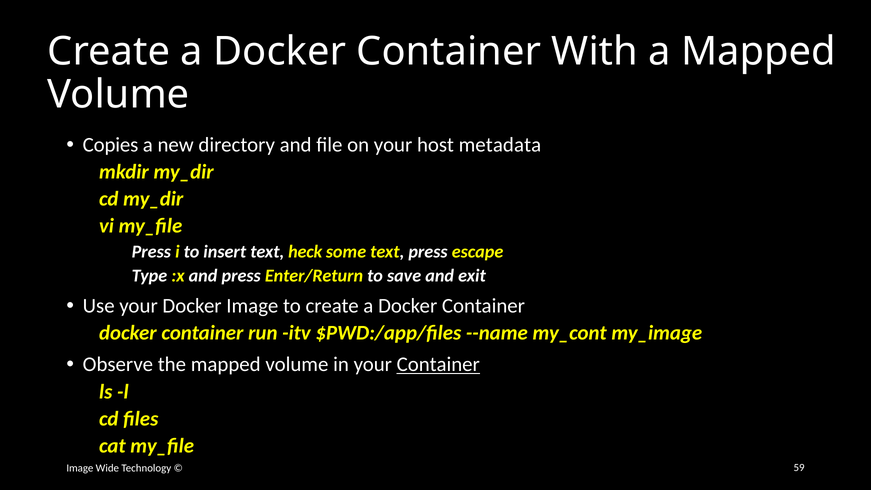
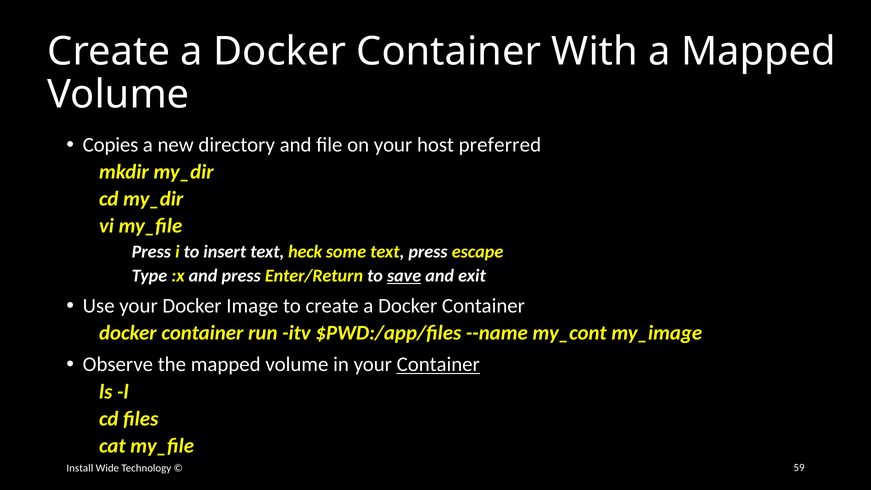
metadata: metadata -> preferred (500, 145)
save underline: none -> present (404, 276)
Image: Image -> Install (80, 468)
